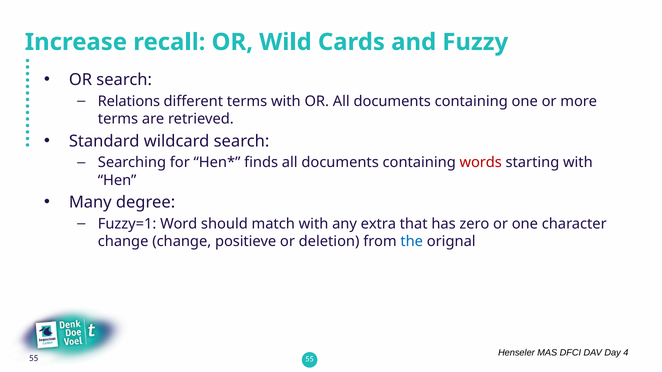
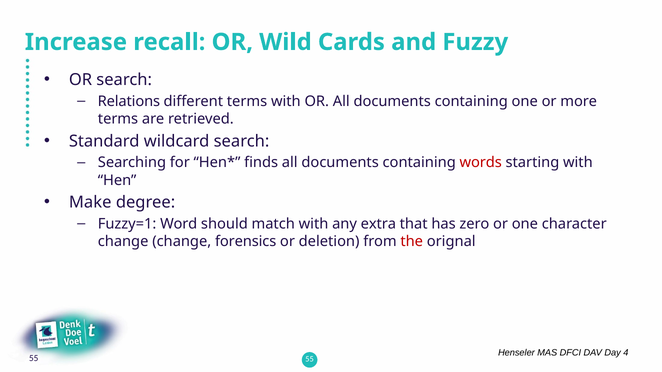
Many: Many -> Make (90, 203)
positieve: positieve -> forensics (246, 242)
the colour: blue -> red (412, 242)
